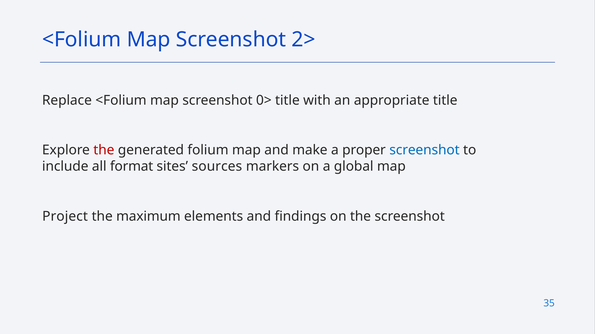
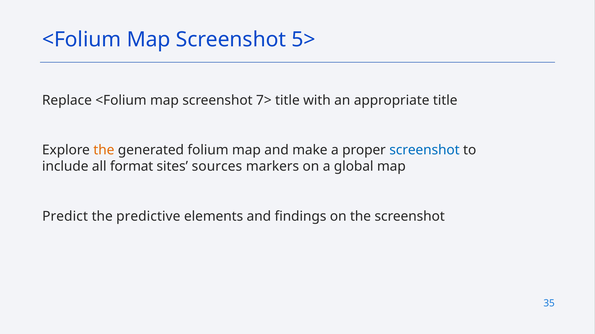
2>: 2> -> 5> (304, 40)
0>: 0> -> 7> (264, 100)
the colour: red -> orange (104, 150)
Project: Project -> Predict (65, 217)
maximum: maximum -> predictive (148, 217)
